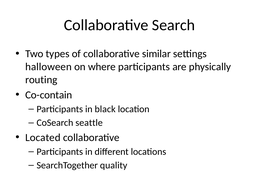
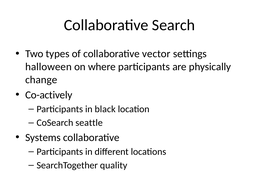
similar: similar -> vector (156, 54)
routing: routing -> change (41, 80)
Co-contain: Co-contain -> Co-actively (49, 95)
Located: Located -> Systems (43, 138)
